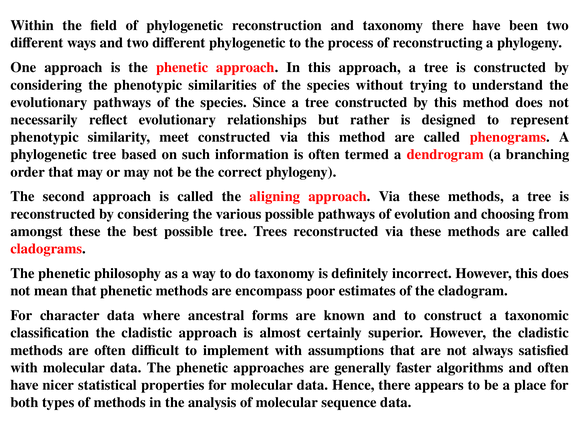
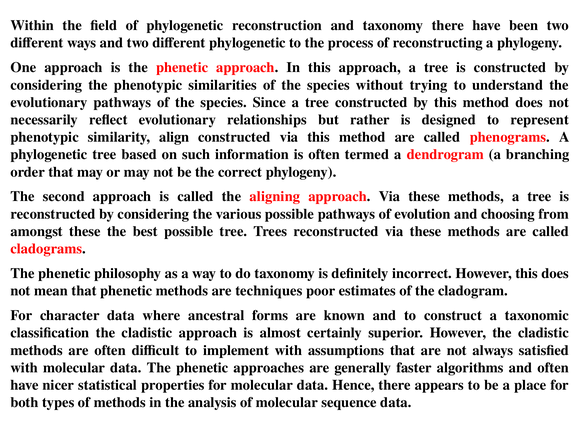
meet: meet -> align (174, 137)
encompass: encompass -> techniques (269, 291)
